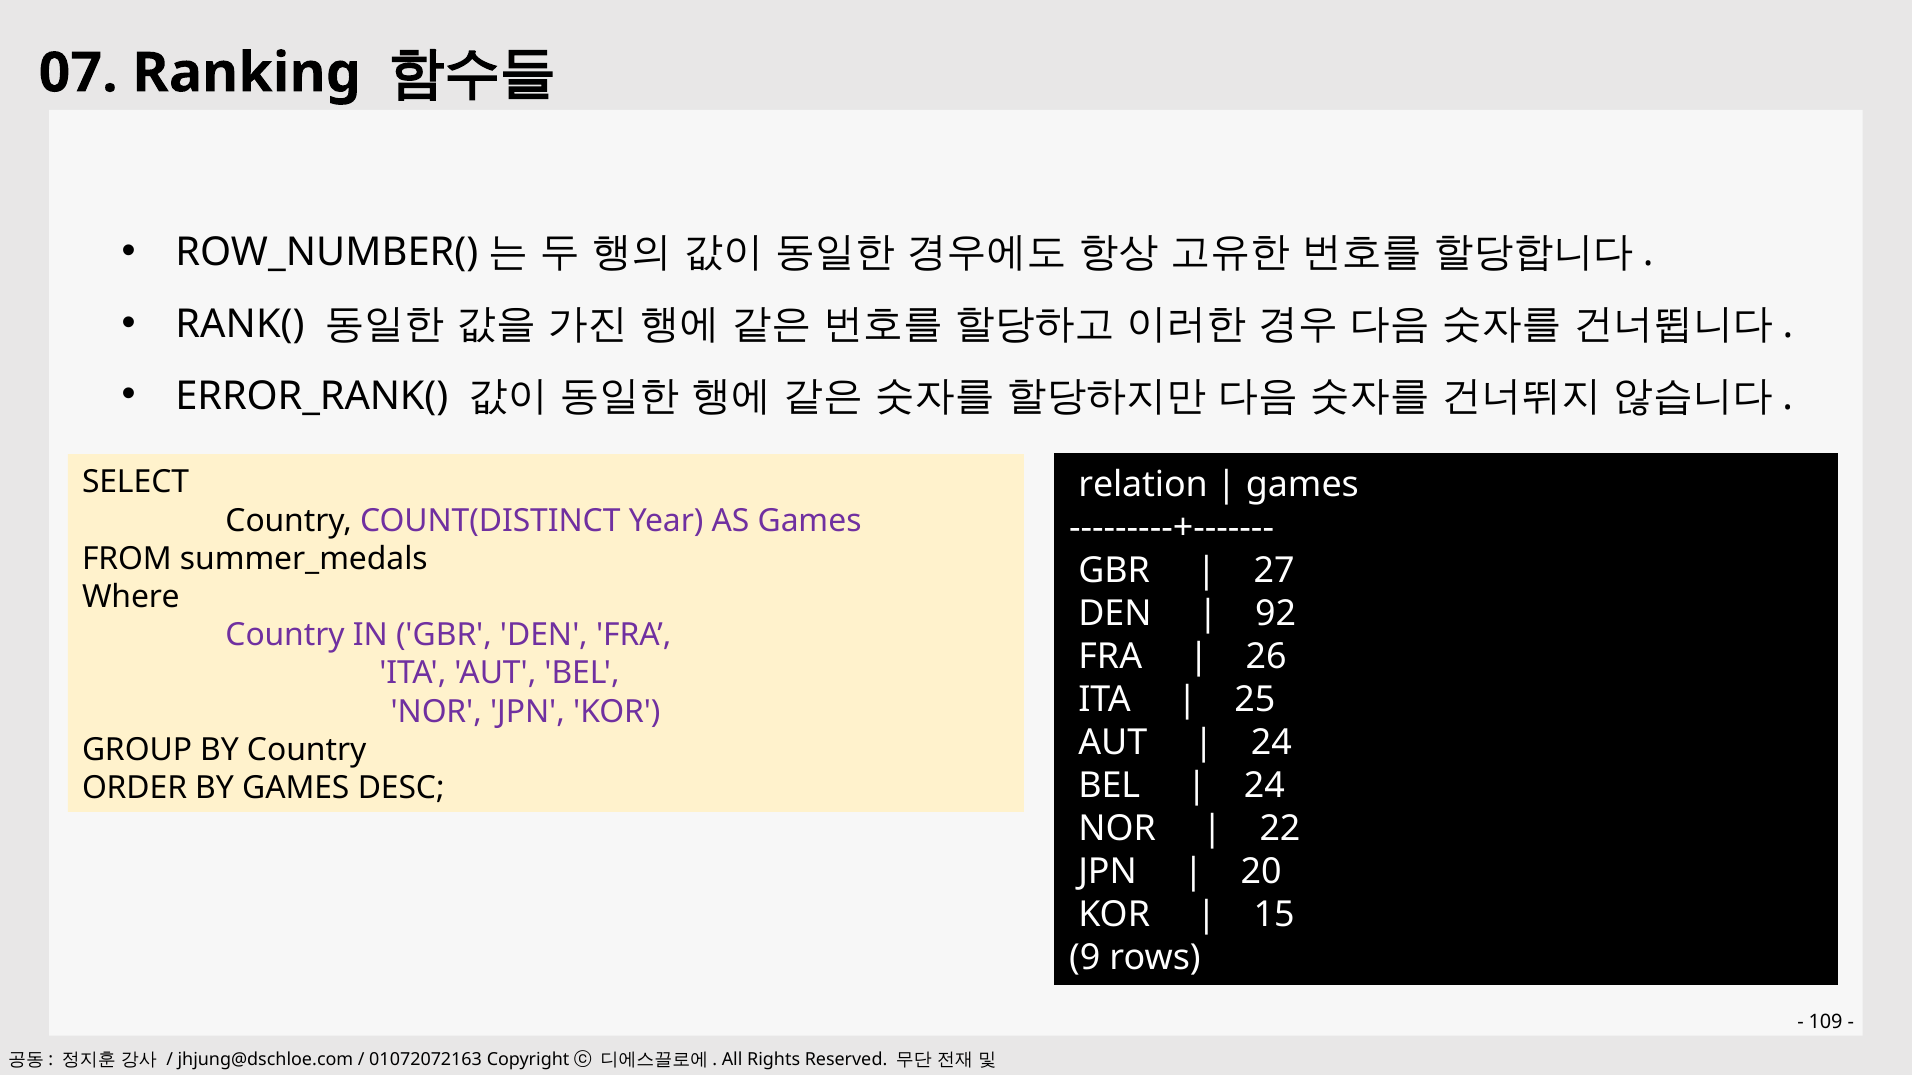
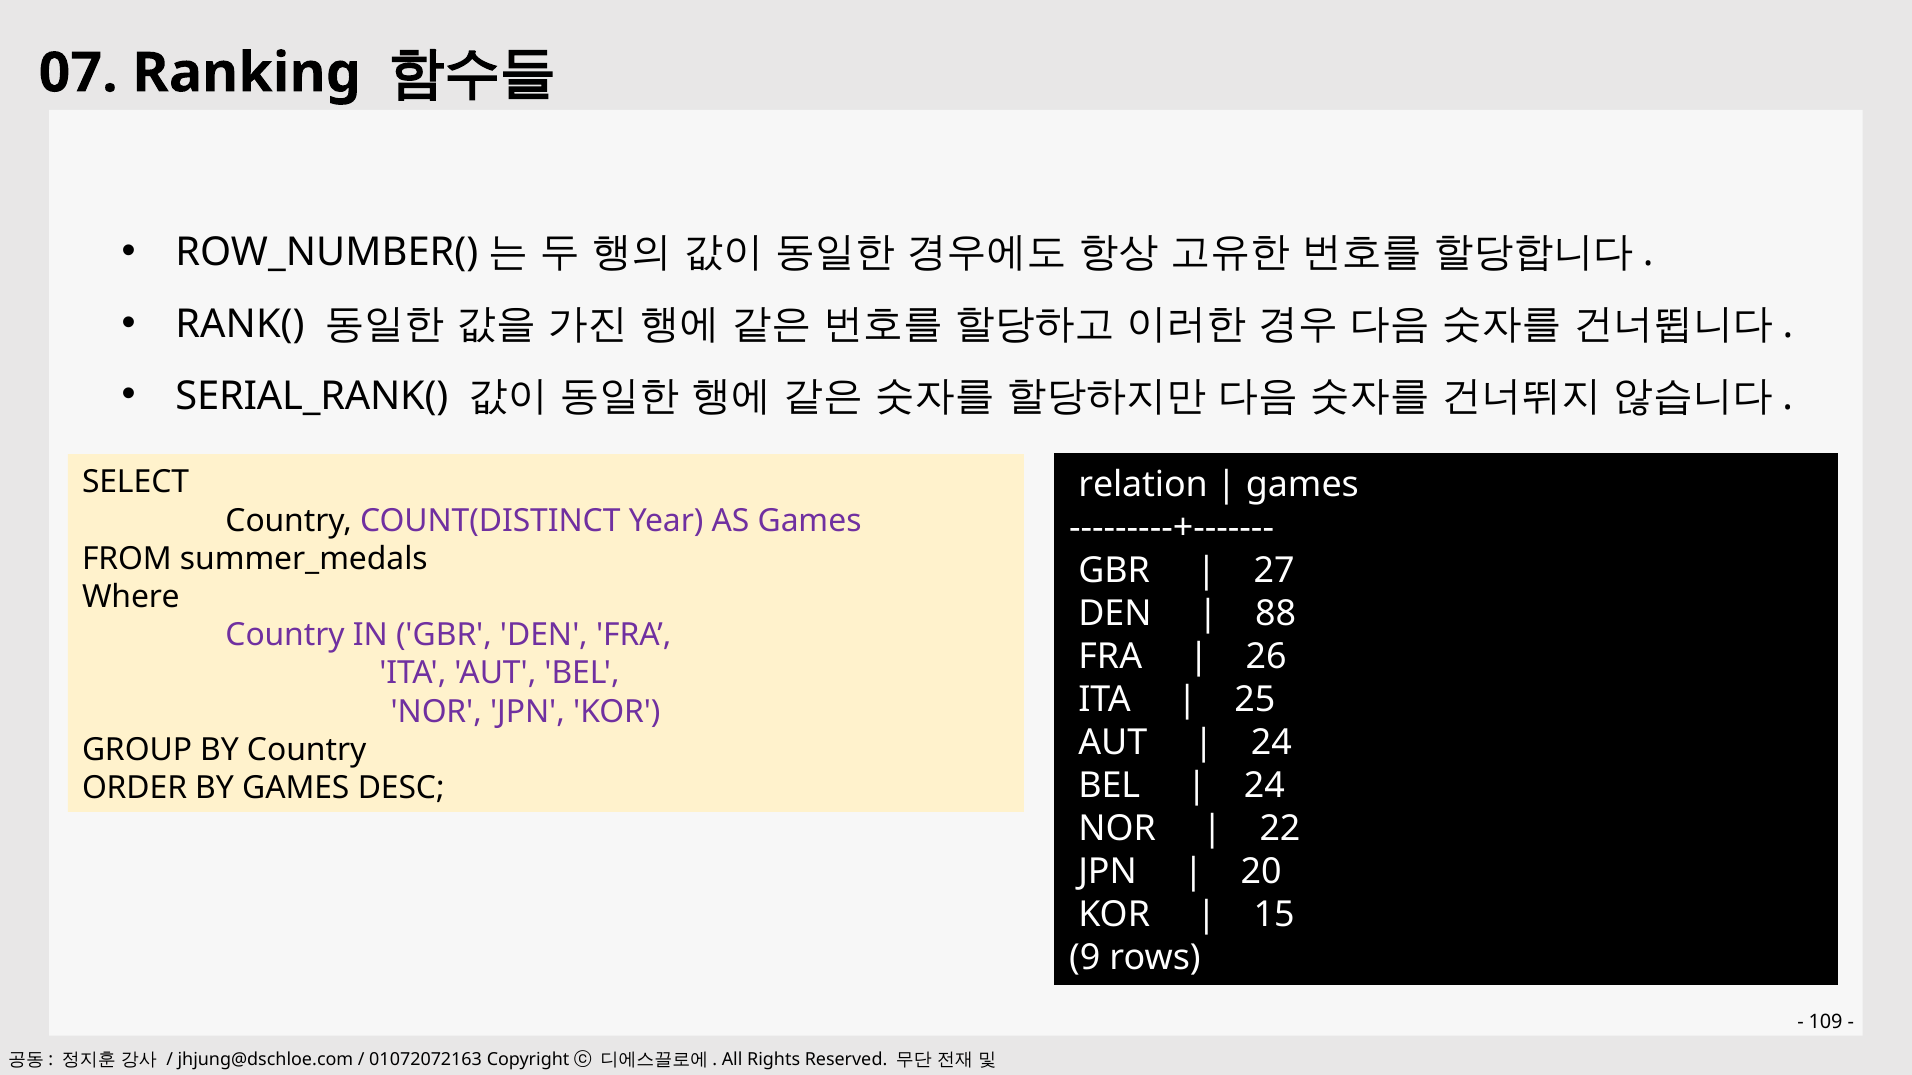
ERROR_RANK(: ERROR_RANK( -> SERIAL_RANK( (312, 396)
92: 92 -> 88 (1276, 614)
